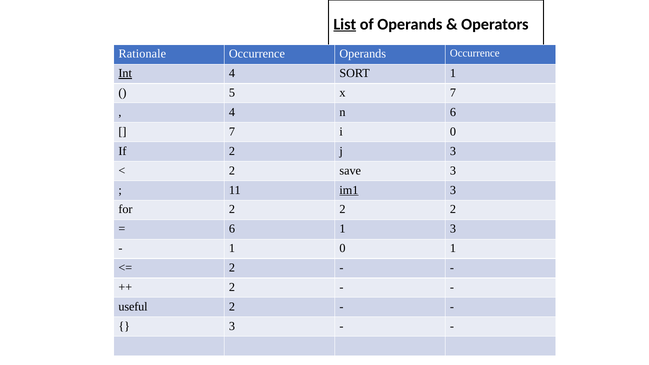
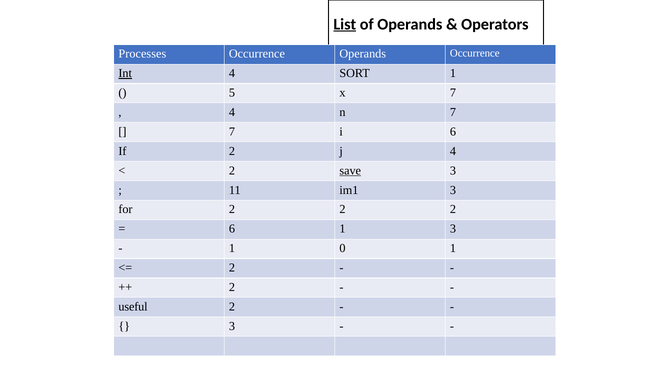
Rationale: Rationale -> Processes (142, 54)
n 6: 6 -> 7 (453, 112)
i 0: 0 -> 6 (453, 132)
j 3: 3 -> 4 (453, 151)
save underline: none -> present (350, 171)
im1 underline: present -> none (349, 190)
